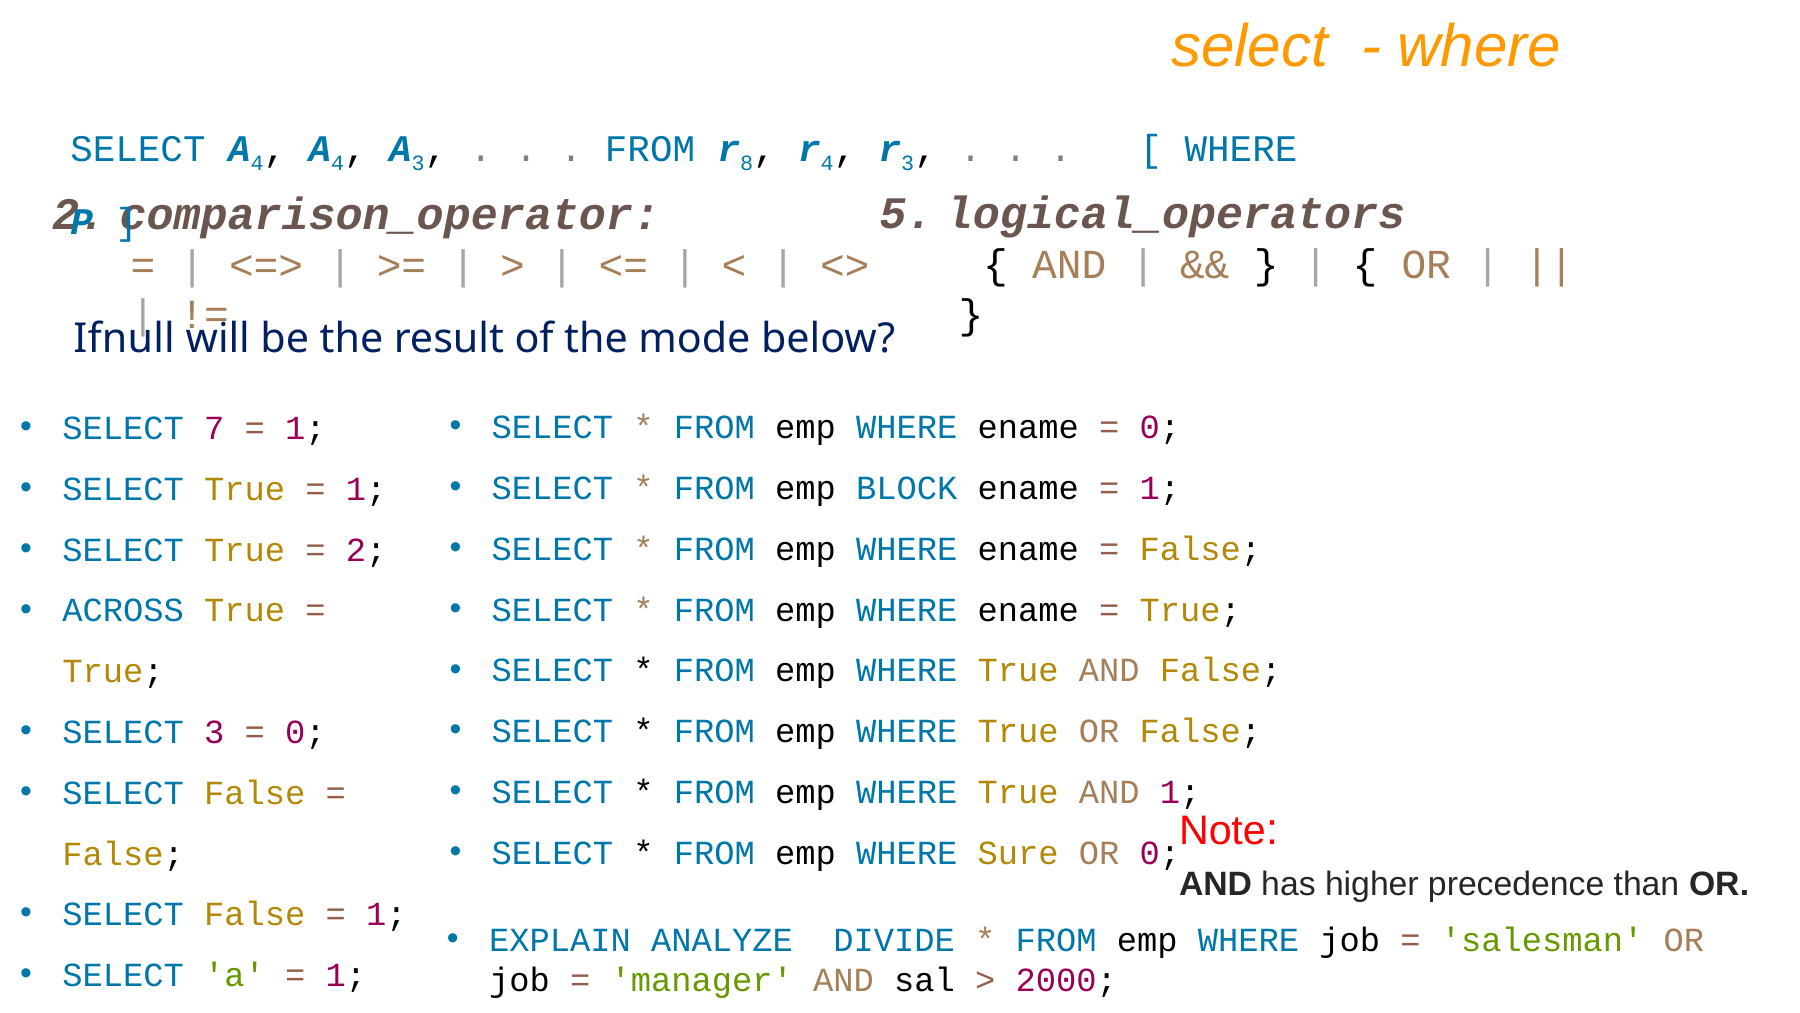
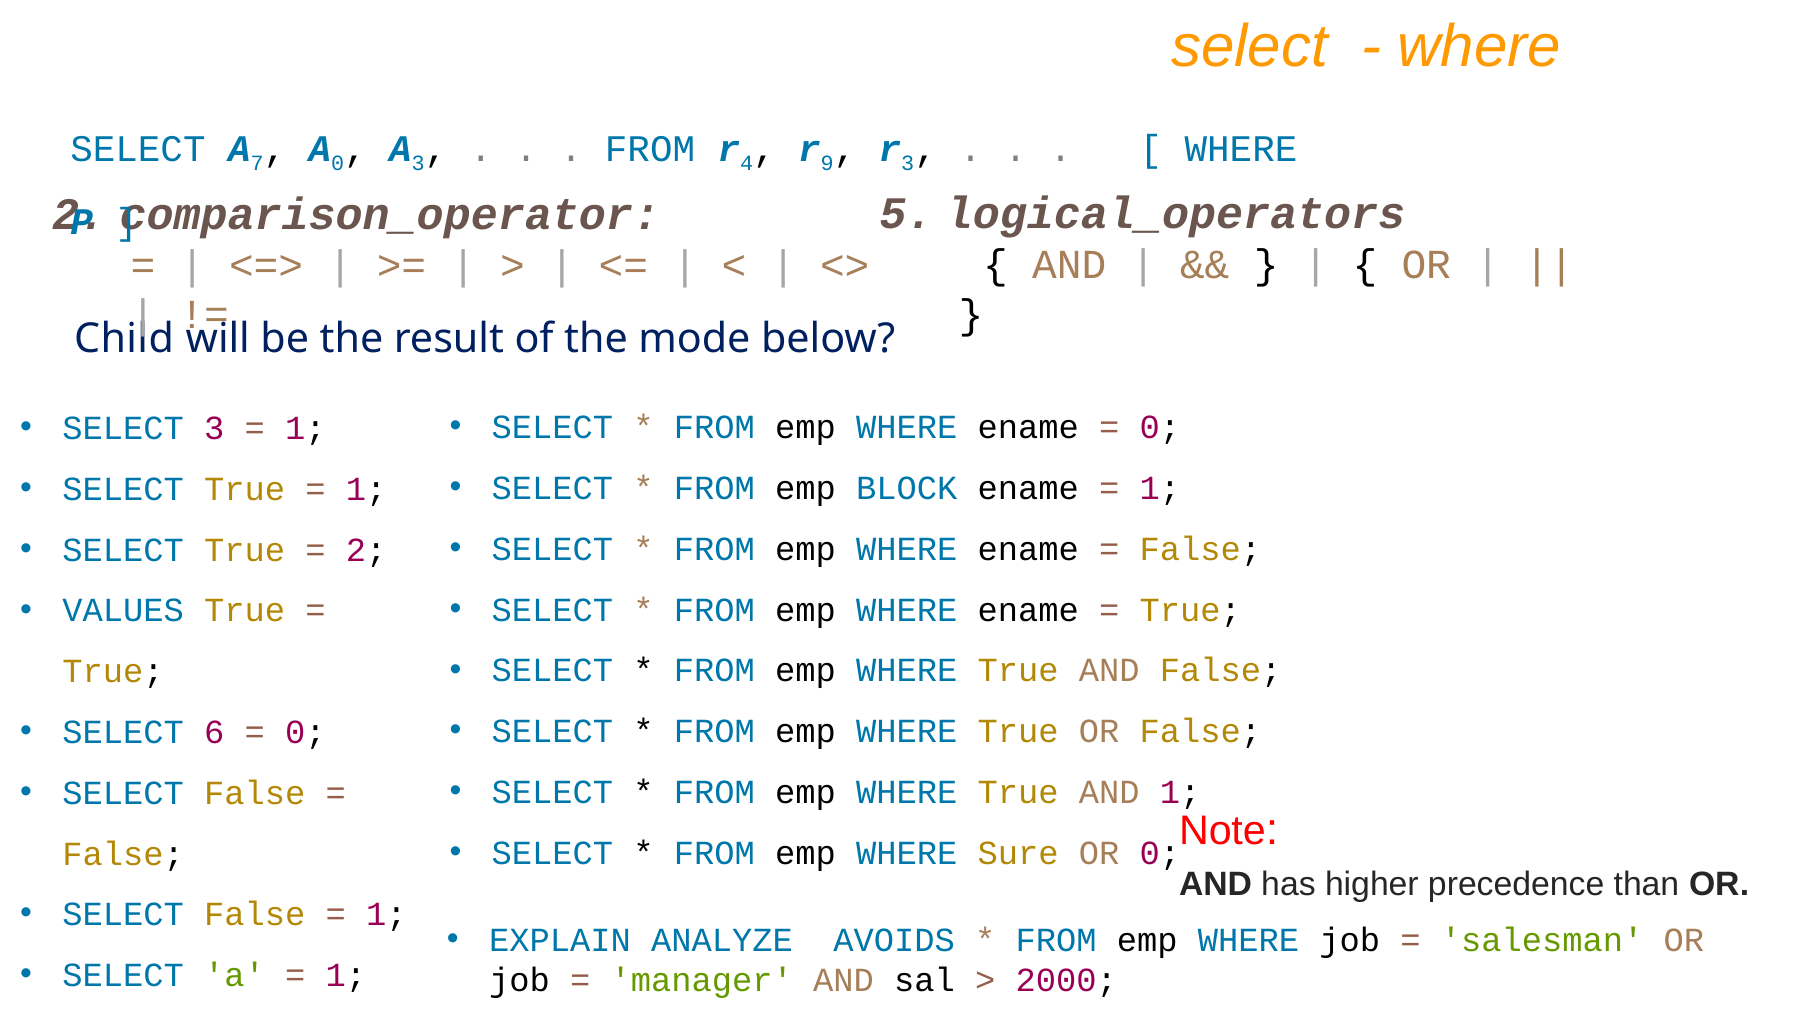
SELECT A 4: 4 -> 7 (257, 163)
4: 4 -> 0 (338, 163)
8: 8 -> 4 (747, 163)
4: 4 -> 9 (827, 163)
Ifnull: Ifnull -> Child (124, 339)
SELECT 7: 7 -> 3 (214, 428)
ACROSS: ACROSS -> VALUES (123, 610)
SELECT 3: 3 -> 6 (214, 732)
DIVIDE: DIVIDE -> AVOIDS (894, 940)
